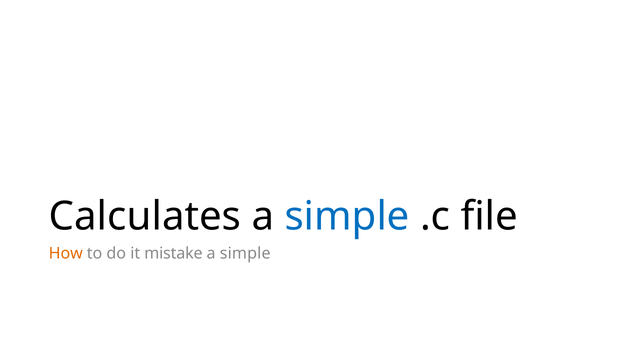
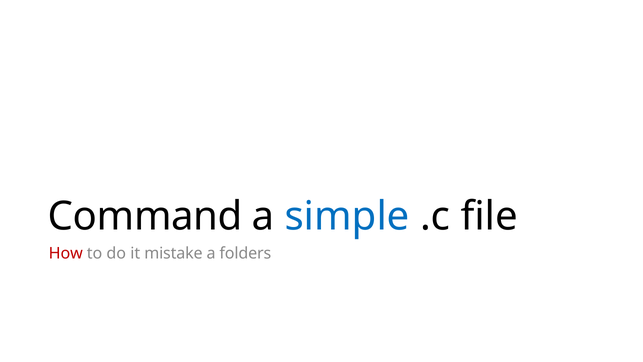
Calculates: Calculates -> Command (145, 216)
How colour: orange -> red (66, 253)
simple: simple -> folders (245, 253)
